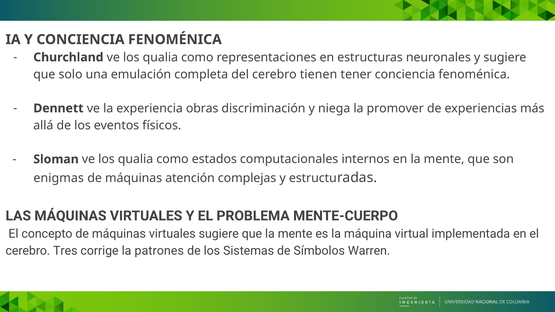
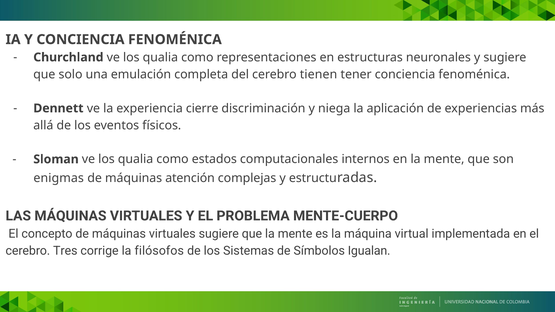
obras: obras -> cierre (202, 108)
promover: promover -> aplicación (395, 108)
patrones: patrones -> filósofos (159, 251)
Warren: Warren -> Igualan (369, 251)
